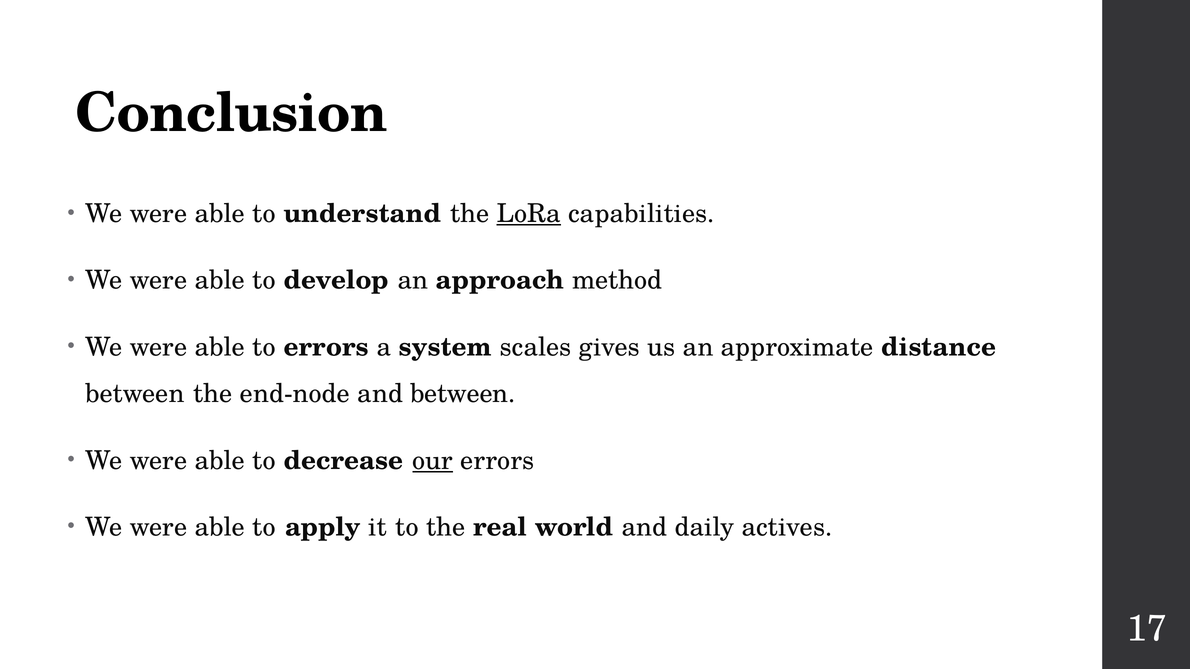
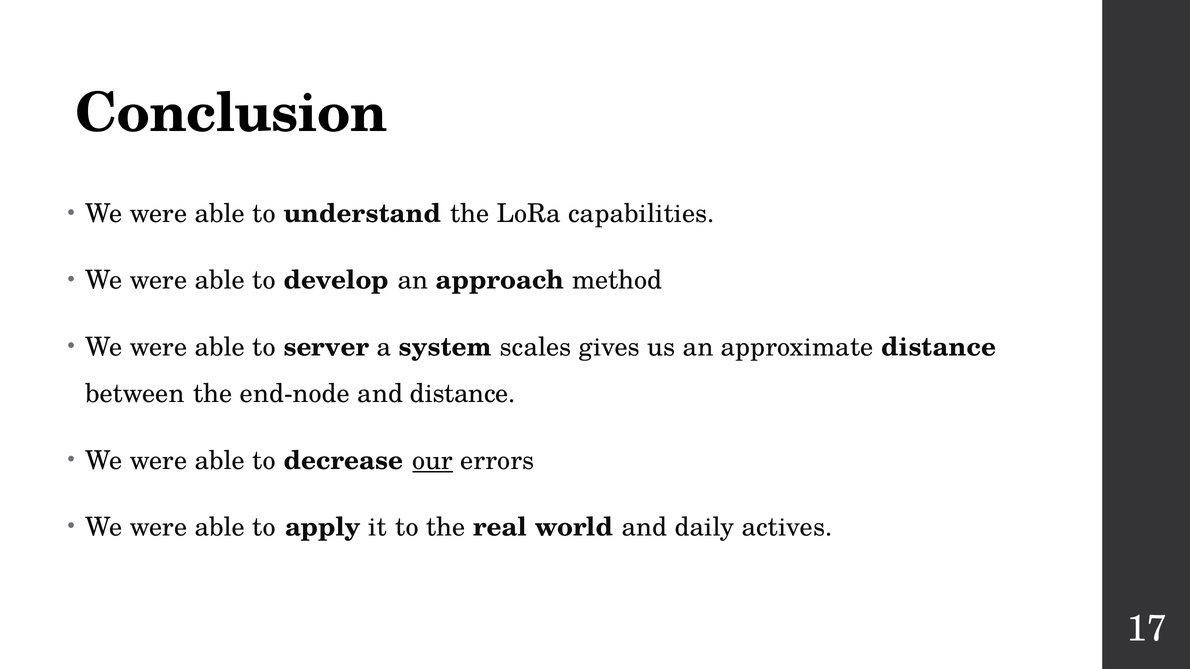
LoRa underline: present -> none (529, 214)
to errors: errors -> server (326, 347)
and between: between -> distance (463, 394)
